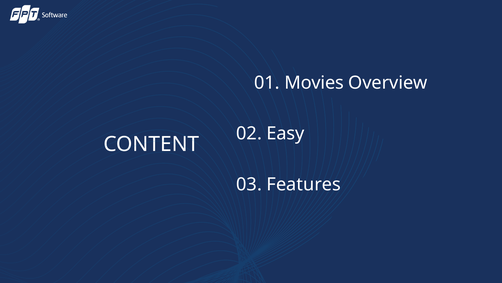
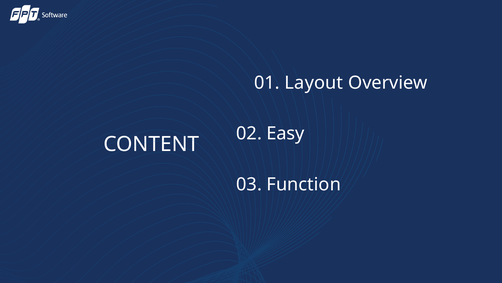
Movies: Movies -> Layout (314, 82)
Features: Features -> Function (304, 184)
